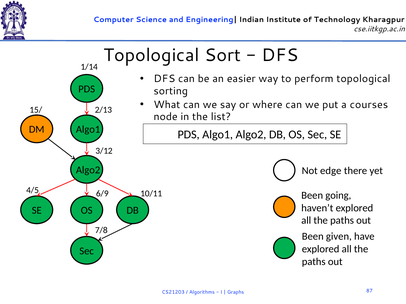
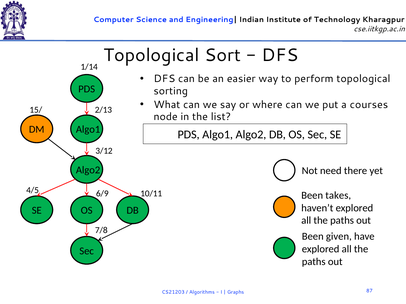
edge: edge -> need (331, 171)
going: going -> takes (338, 196)
